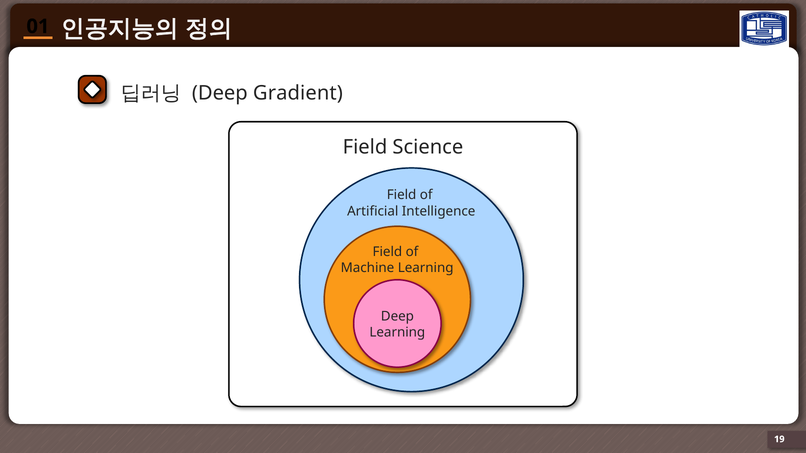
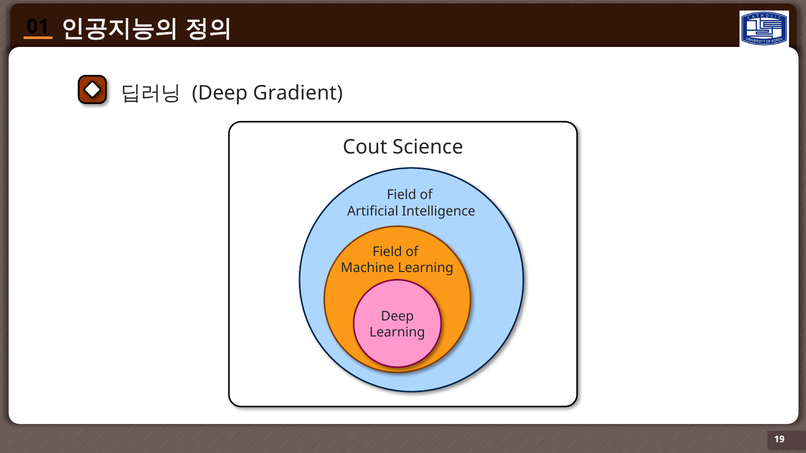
Field: Field -> Cout (365, 147)
